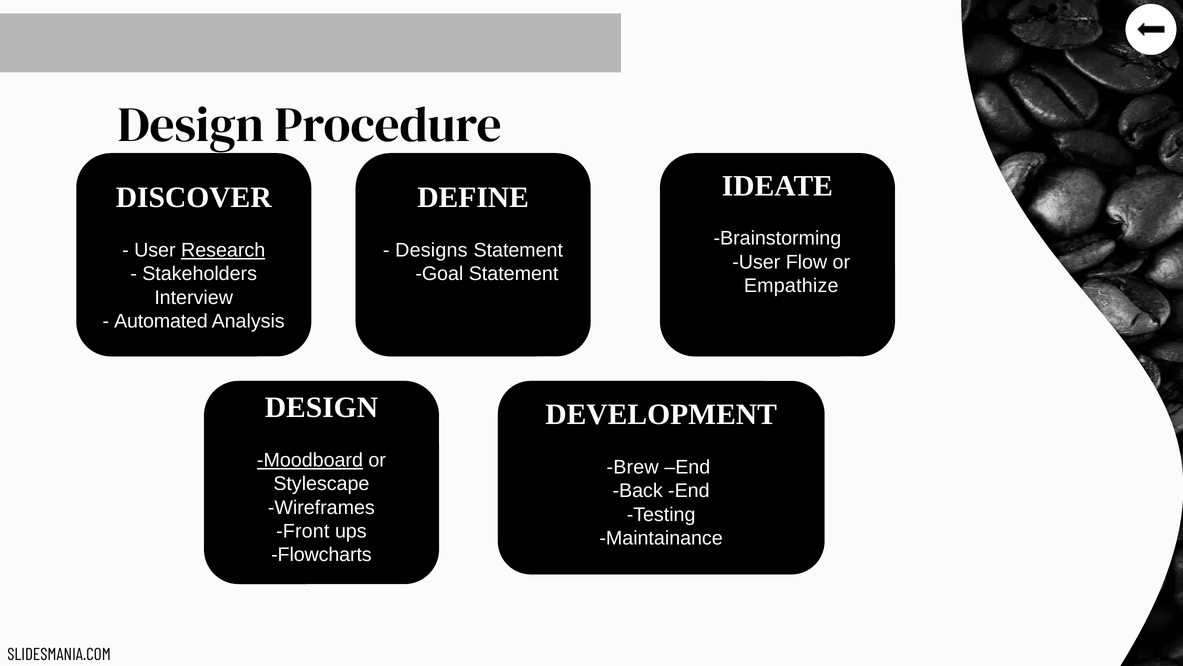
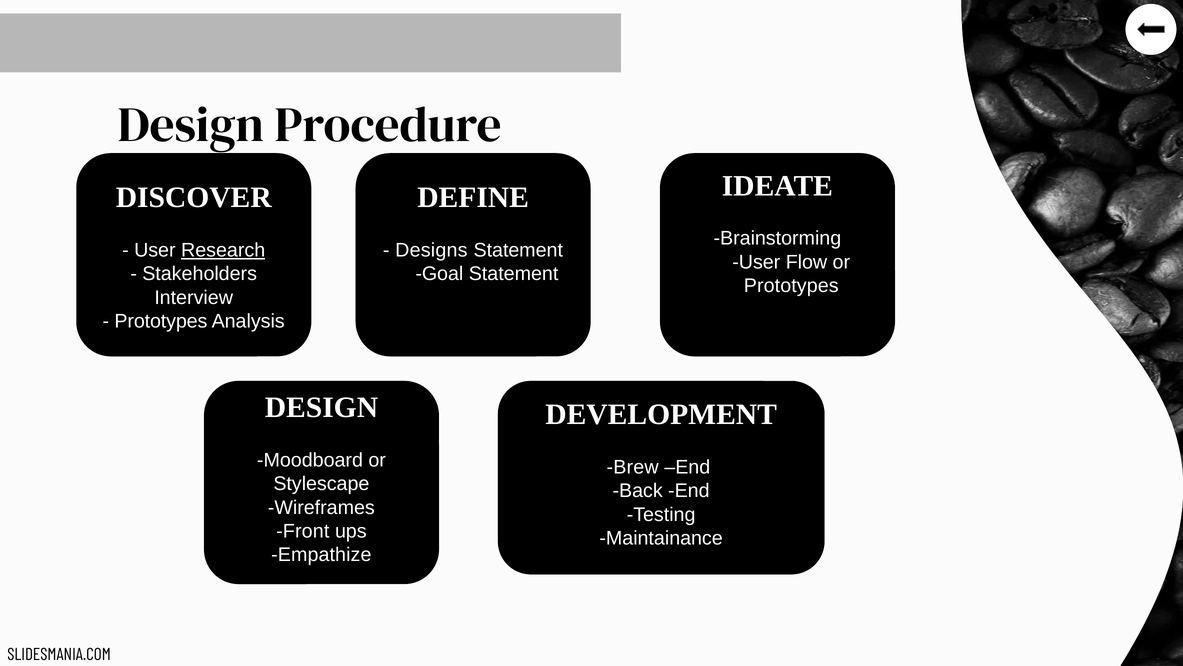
Empathize: Empathize -> Prototypes (791, 285)
Automated: Automated -> Prototypes (161, 321)
Moodboard underline: present -> none (310, 460)
Flowcharts: Flowcharts -> Empathize (321, 554)
